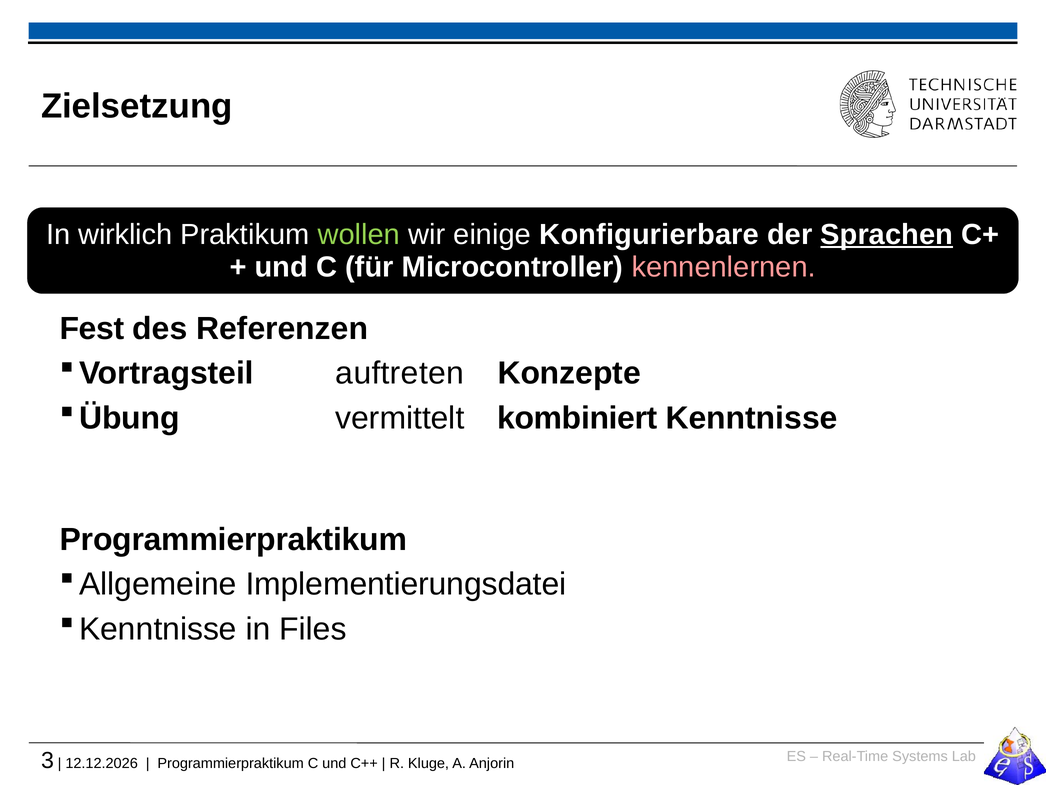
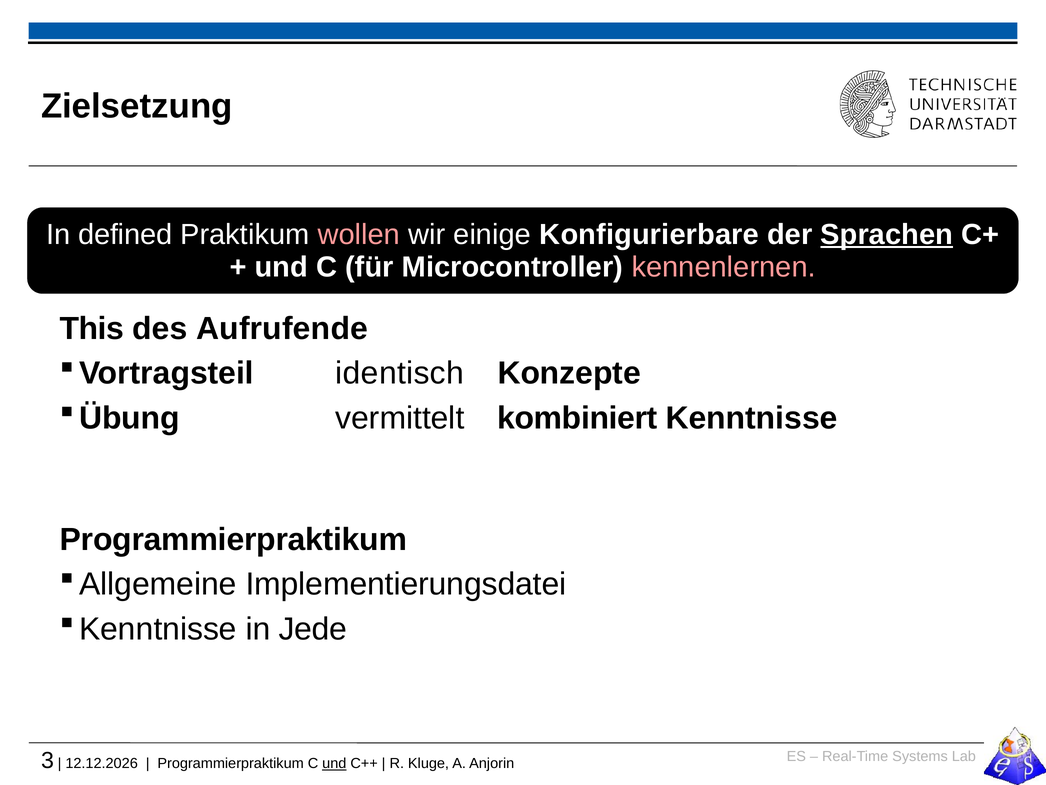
wirklich: wirklich -> defined (125, 234)
wollen colour: light green -> pink (359, 234)
Fest: Fest -> This (92, 328)
Referenzen: Referenzen -> Aufrufende (282, 328)
auftreten: auftreten -> identisch (400, 373)
Files: Files -> Jede (313, 629)
und underline: none -> present (334, 763)
